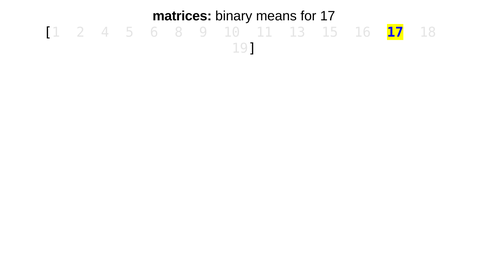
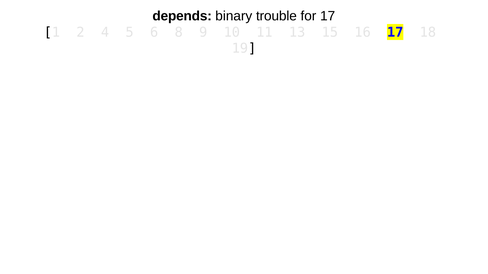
matrices: matrices -> depends (182, 16)
means: means -> trouble (276, 16)
